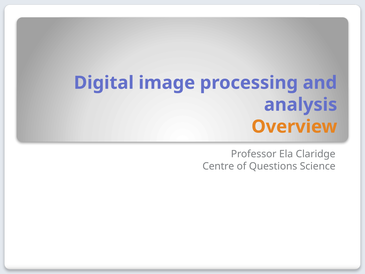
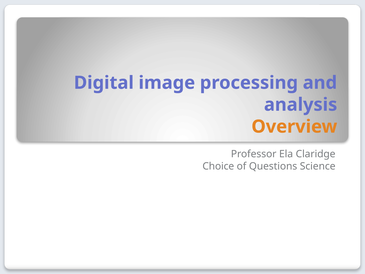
Centre: Centre -> Choice (218, 166)
